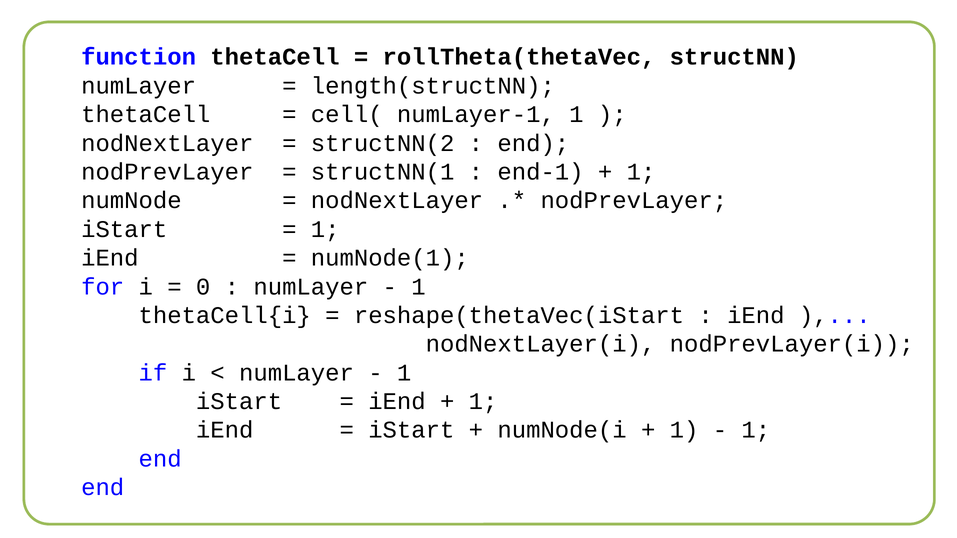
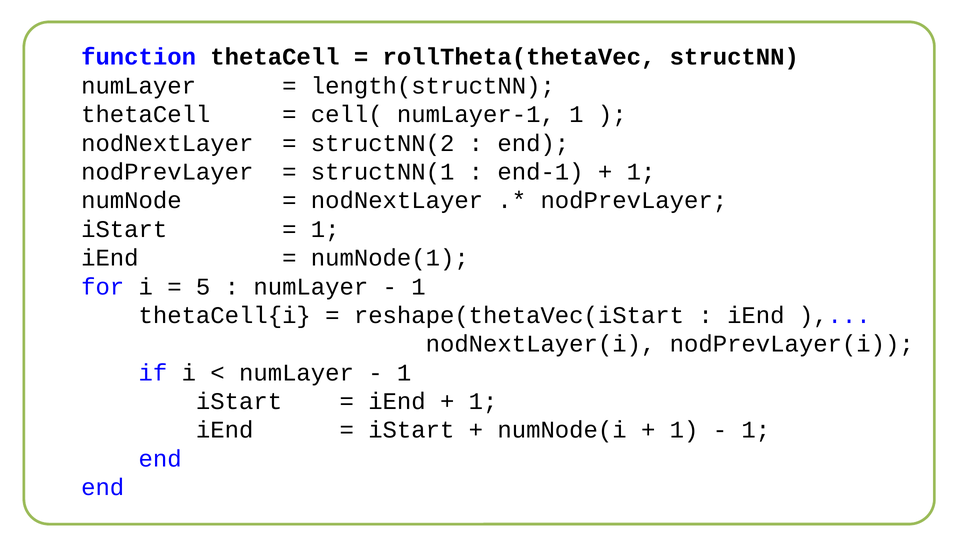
0: 0 -> 5 (203, 287)
